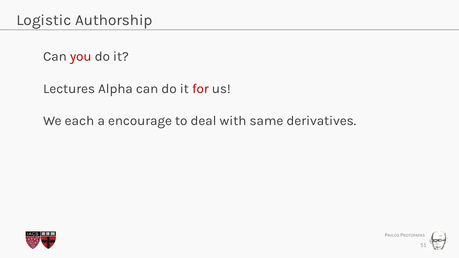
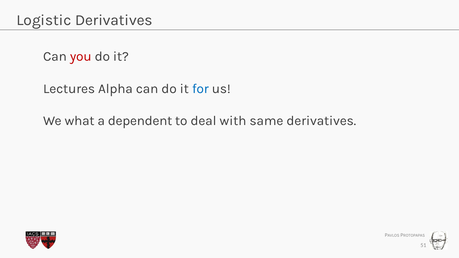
Logistic Authorship: Authorship -> Derivatives (114, 20)
for colour: red -> blue (200, 89)
each: each -> what (80, 121)
encourage: encourage -> dependent (140, 121)
